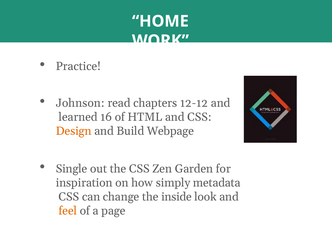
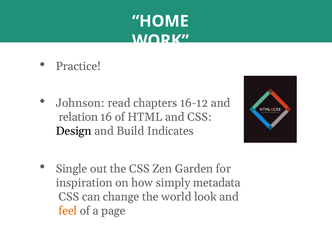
12-12: 12-12 -> 16-12 (194, 103)
learned: learned -> relation (78, 117)
Design colour: orange -> black (74, 131)
Webpage: Webpage -> Indicates (170, 131)
inside: inside -> world (176, 197)
